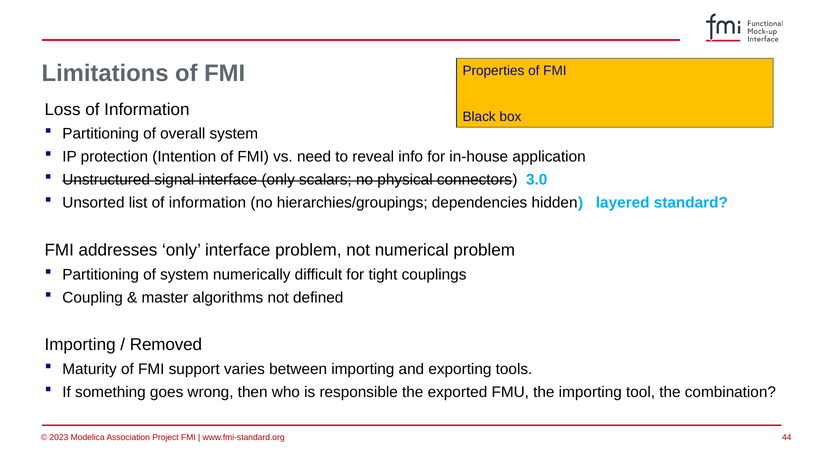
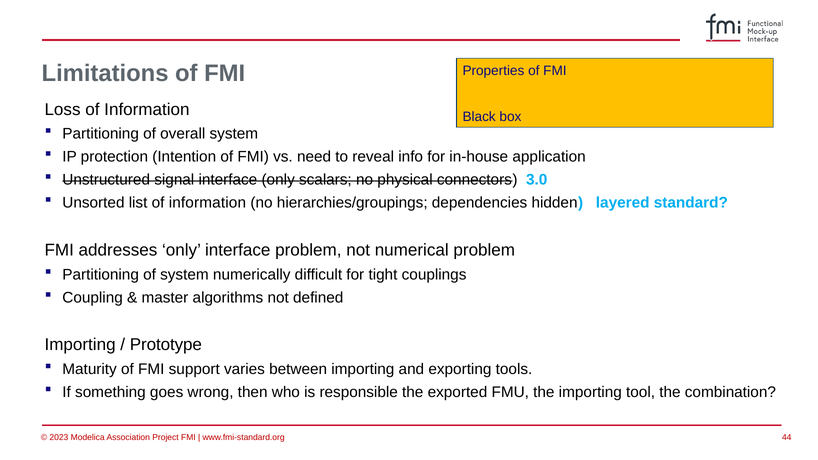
Removed: Removed -> Prototype (166, 345)
